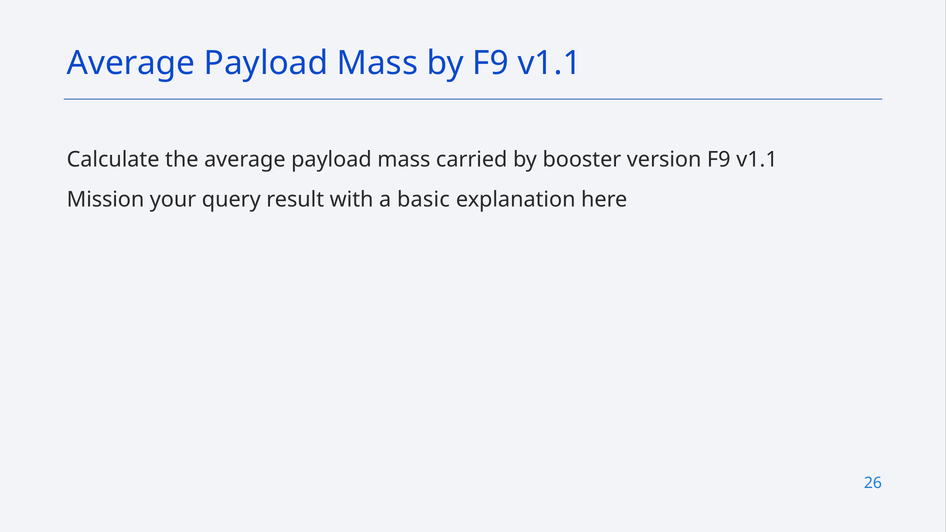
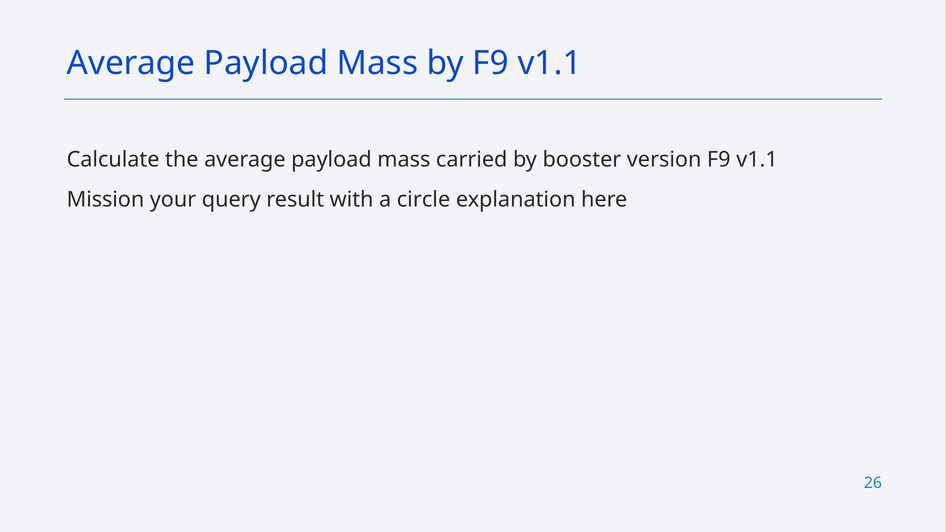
basic: basic -> circle (424, 199)
